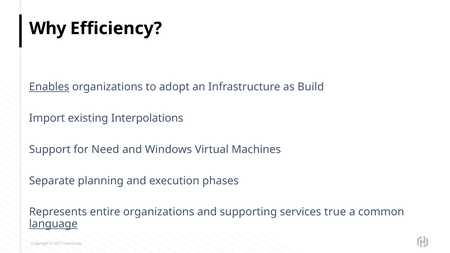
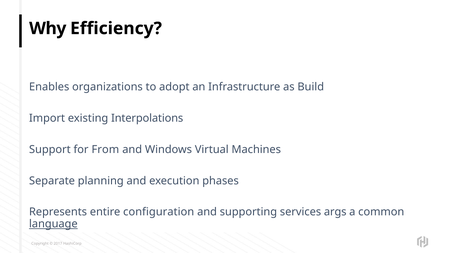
Enables underline: present -> none (49, 87)
Need: Need -> From (105, 150)
entire organizations: organizations -> configuration (159, 212)
true: true -> args (335, 212)
